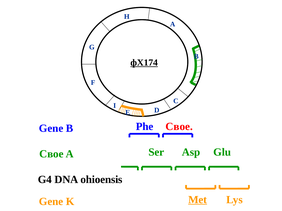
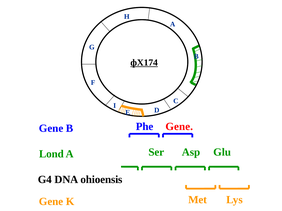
Phe Свое: Свое -> Gene (179, 127)
Свое: Свое -> Lond (51, 154)
Met underline: present -> none (198, 200)
